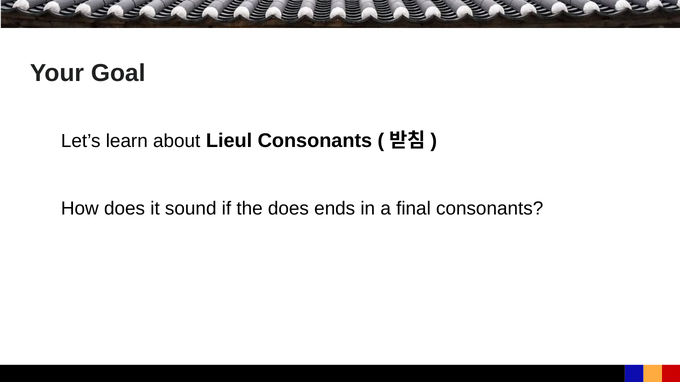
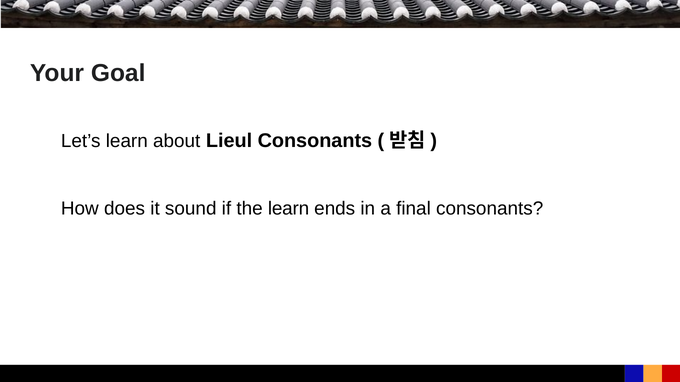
the does: does -> learn (289, 209)
